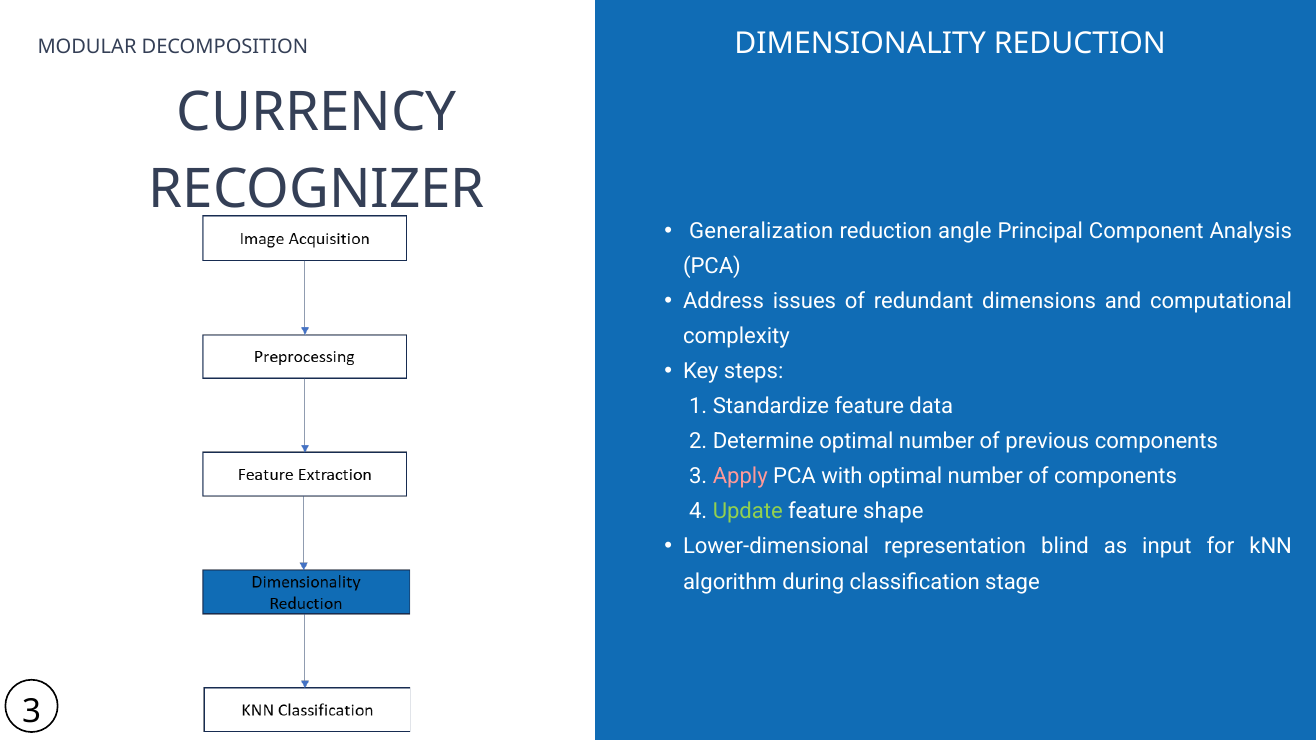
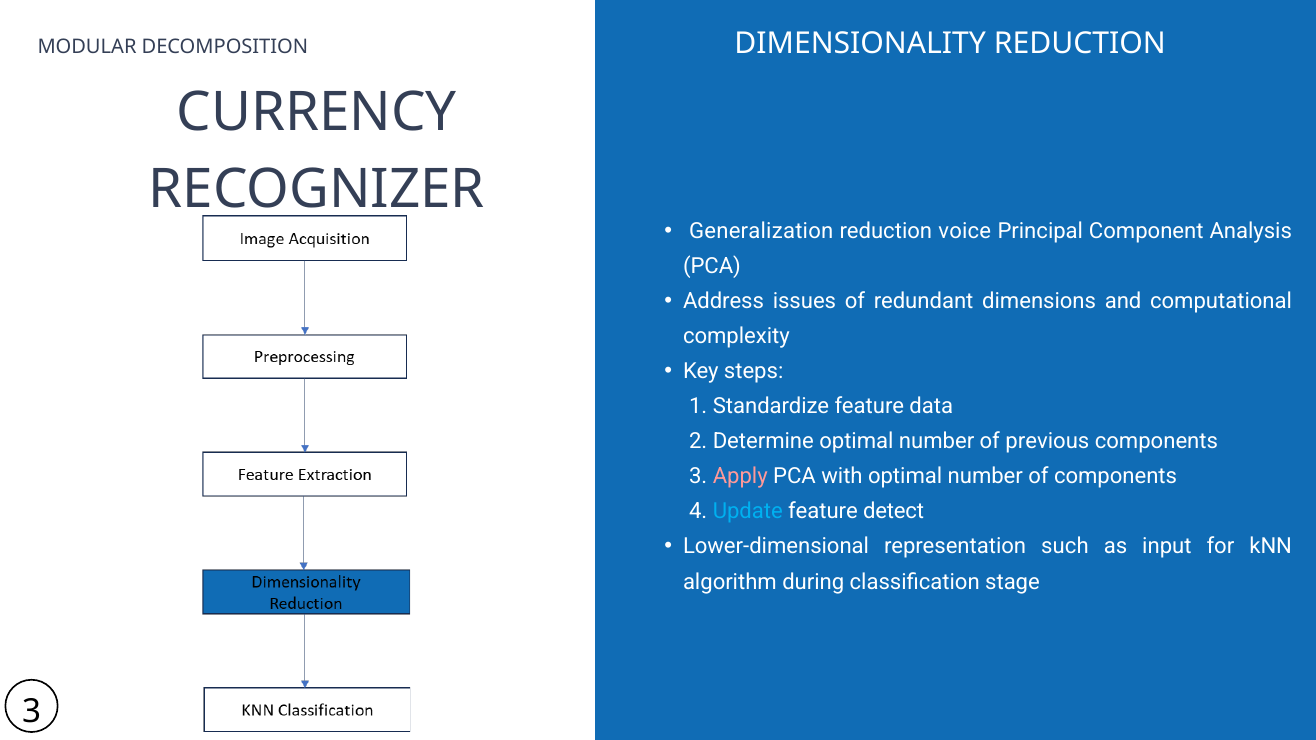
angle: angle -> voice (965, 231)
Update colour: light green -> light blue (748, 512)
shape: shape -> detect (894, 512)
blind: blind -> such (1065, 547)
